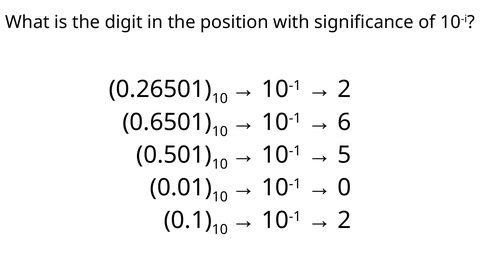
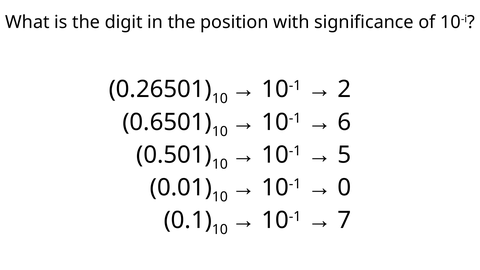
2: 2 -> 7 (344, 220)
